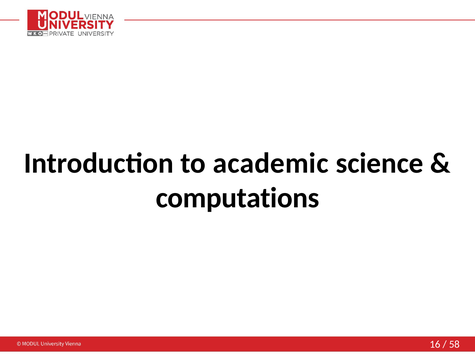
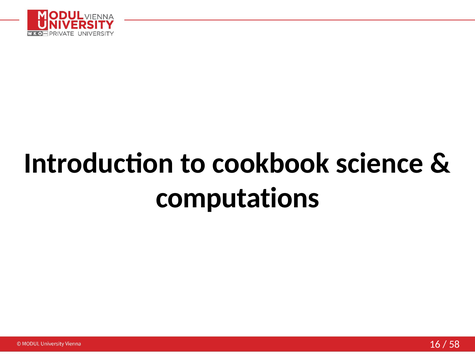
academic: academic -> cookbook (271, 163)
